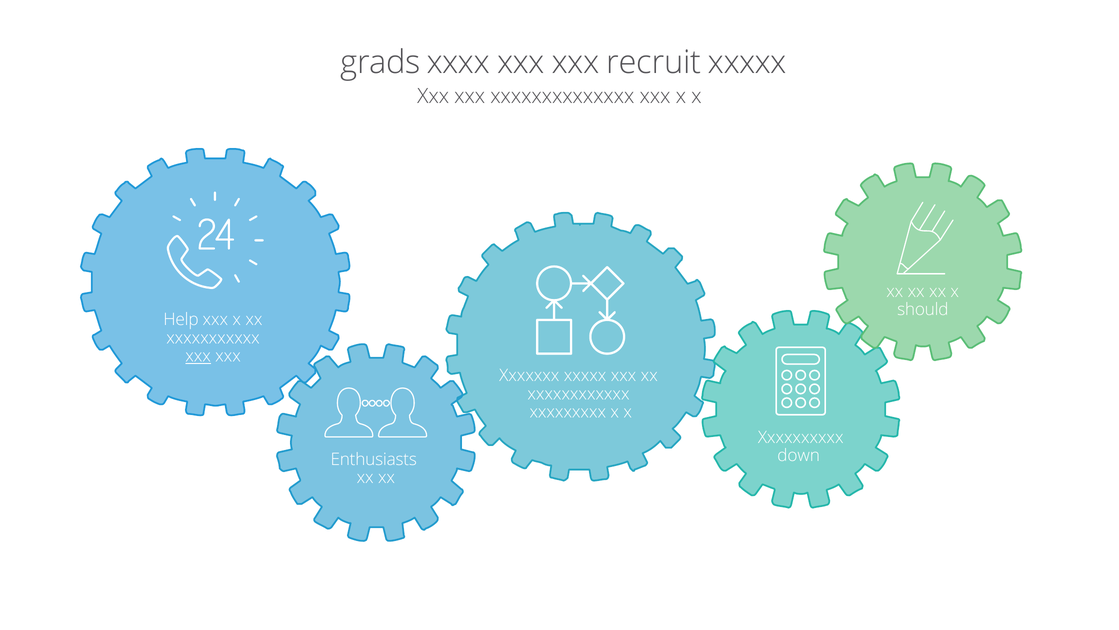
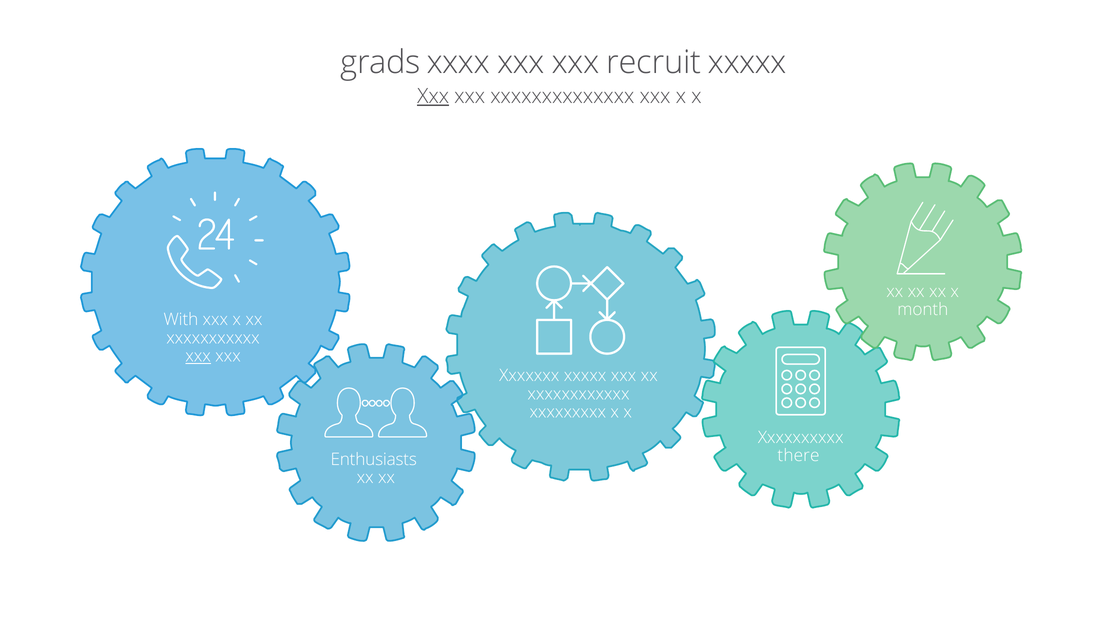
Xxx underline: none -> present (433, 96)
should: should -> month (923, 309)
Help: Help -> With (181, 319)
down: down -> there (798, 455)
